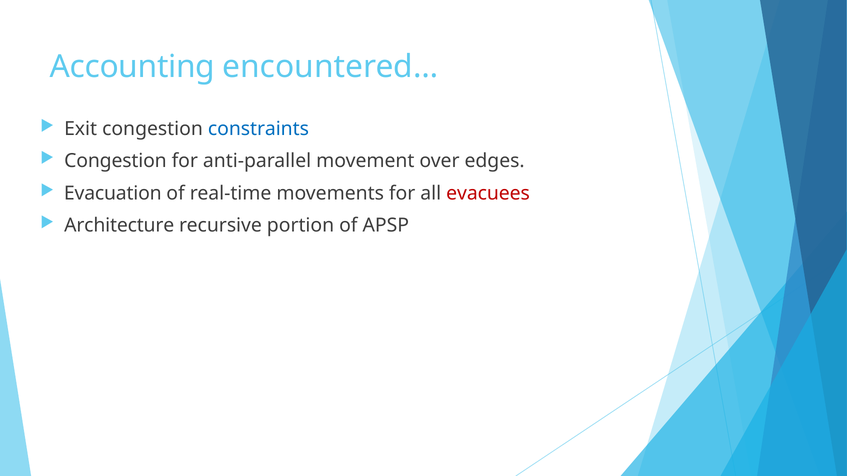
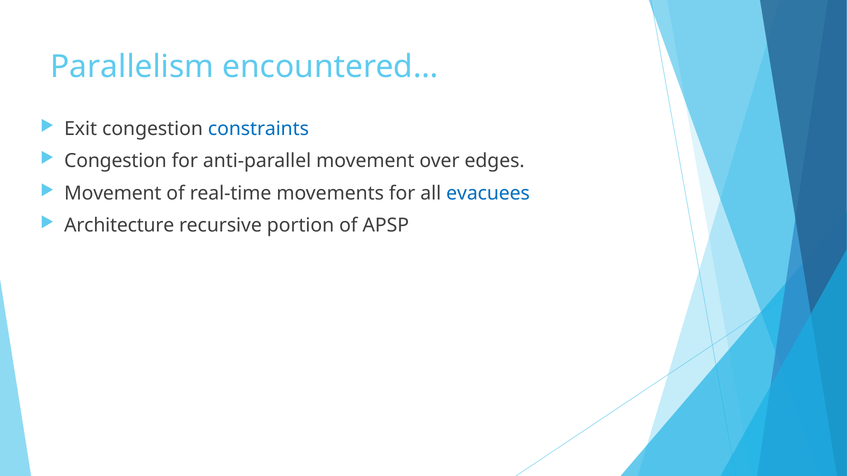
Accounting: Accounting -> Parallelism (132, 67)
Evacuation: Evacuation -> Movement (113, 193)
evacuees colour: red -> blue (488, 193)
